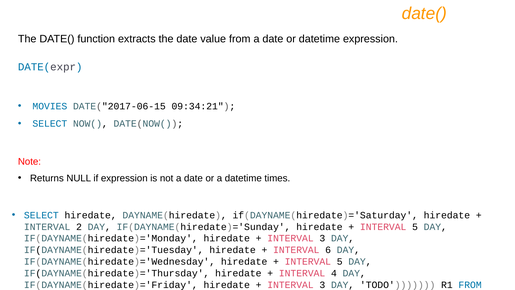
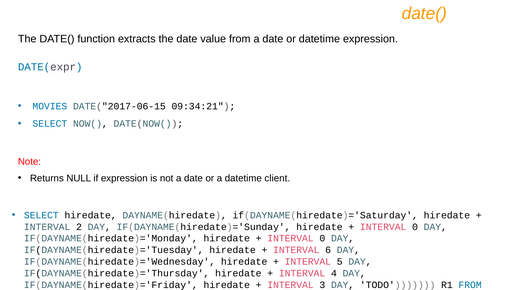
times: times -> client (277, 178)
5: 5 -> 0 (415, 227)
3: 3 -> 0 (322, 238)
